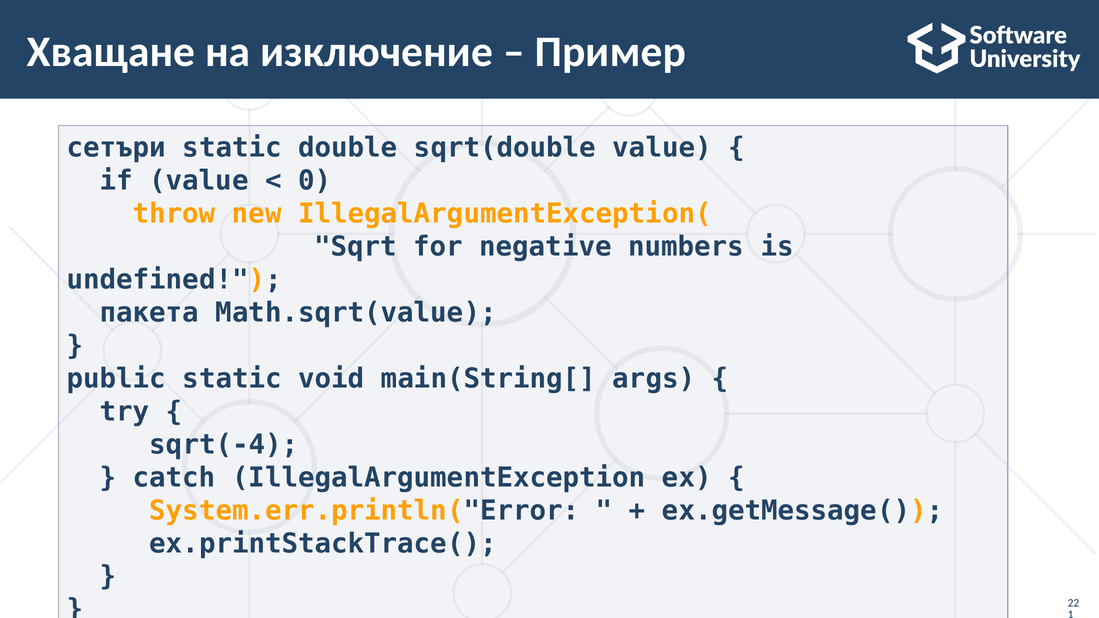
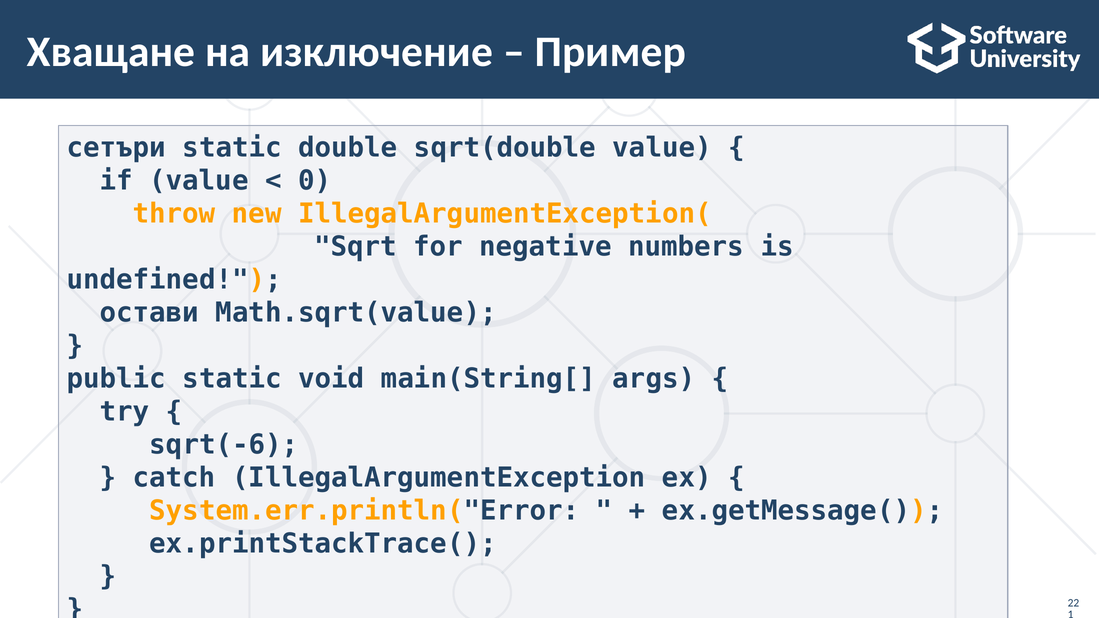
пакета: пакета -> остави (149, 313)
sqrt(-4: sqrt(-4 -> sqrt(-6 (224, 445)
